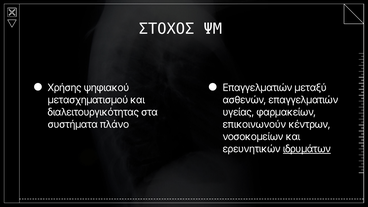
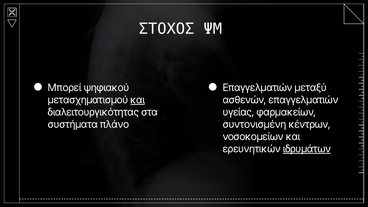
Χρήσης: Χρήσης -> Μπορεί (65, 88)
και underline: none -> present (138, 100)
επικοινωνούν: επικοινωνούν -> συντονισμένη (254, 124)
